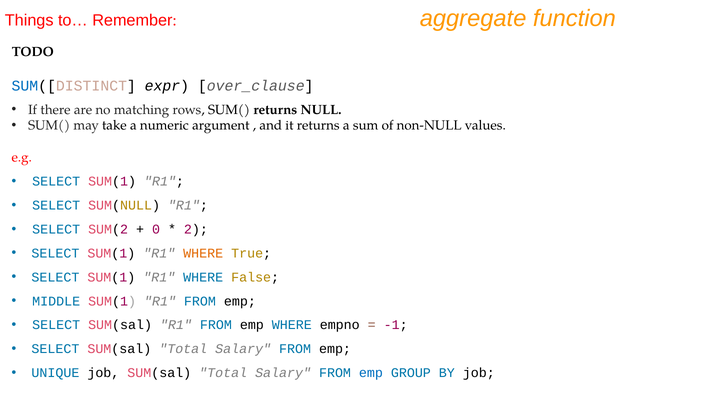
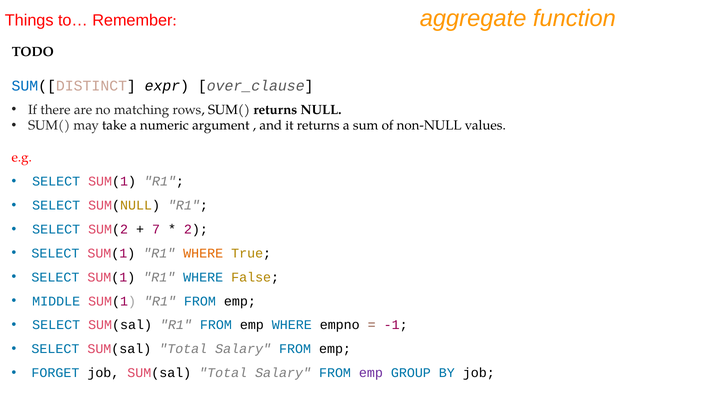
0: 0 -> 7 (156, 230)
UNIQUE: UNIQUE -> FORGET (55, 373)
emp colour: blue -> purple (371, 373)
